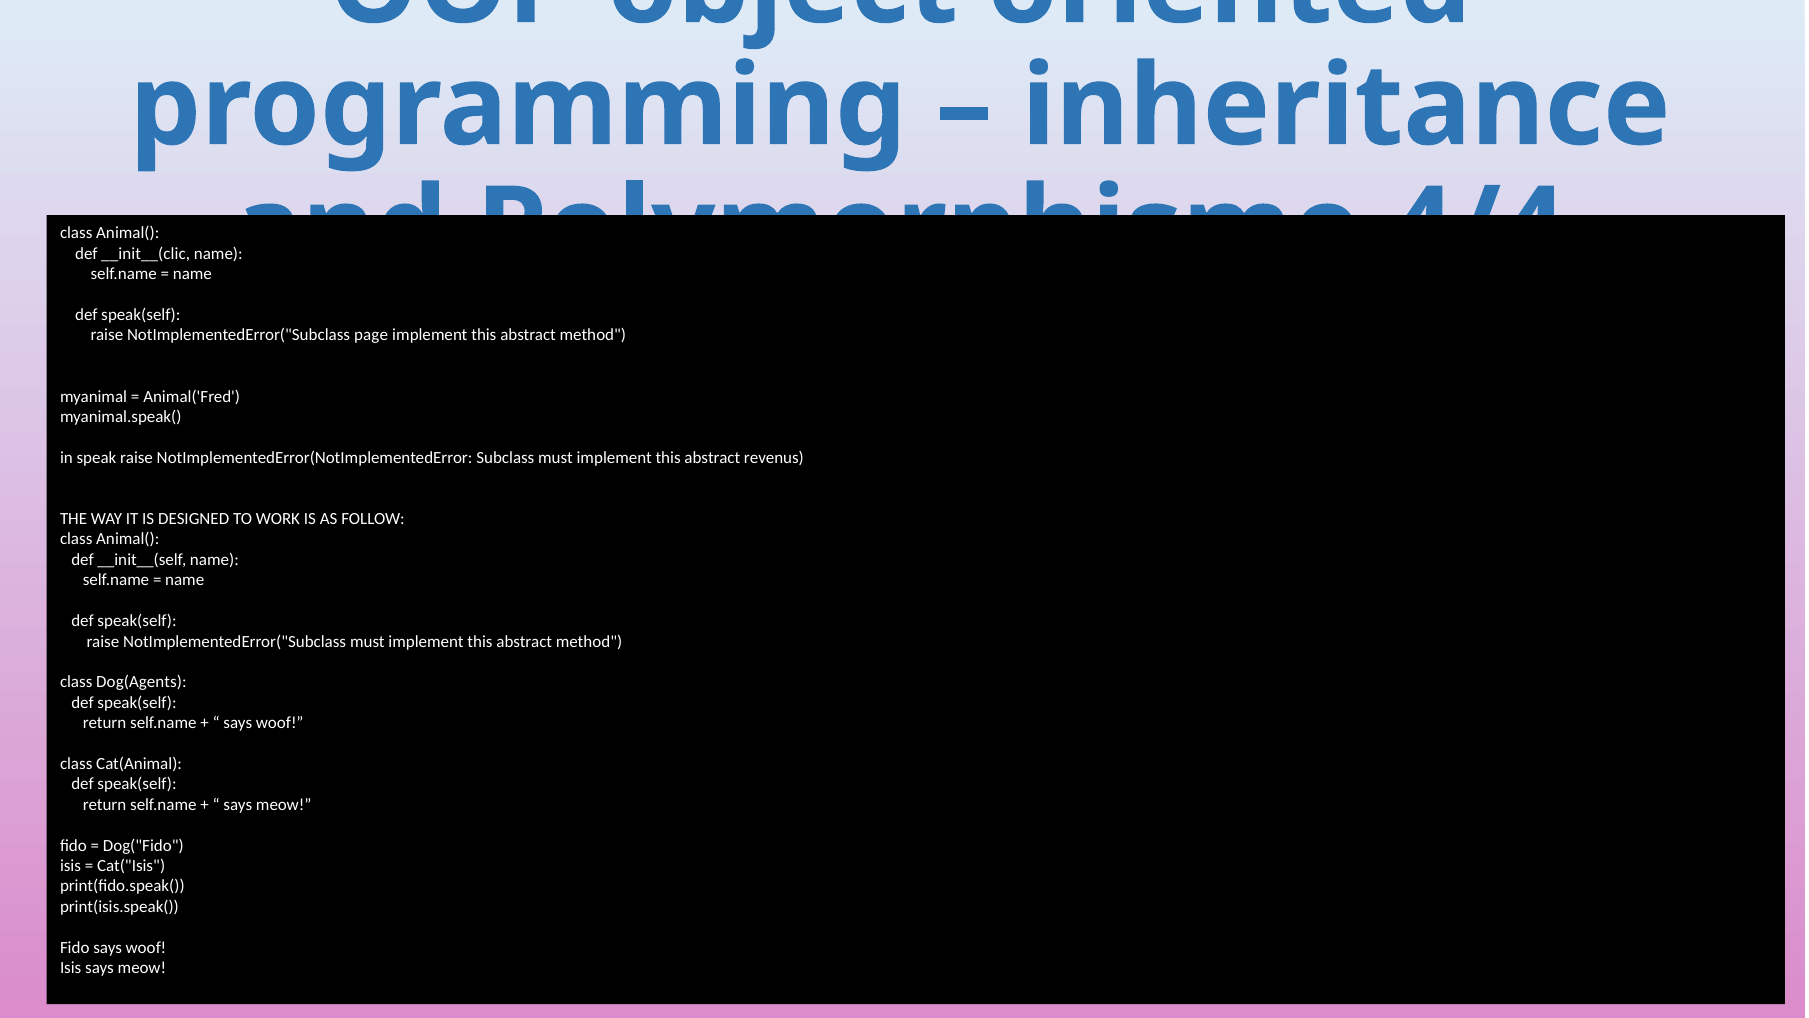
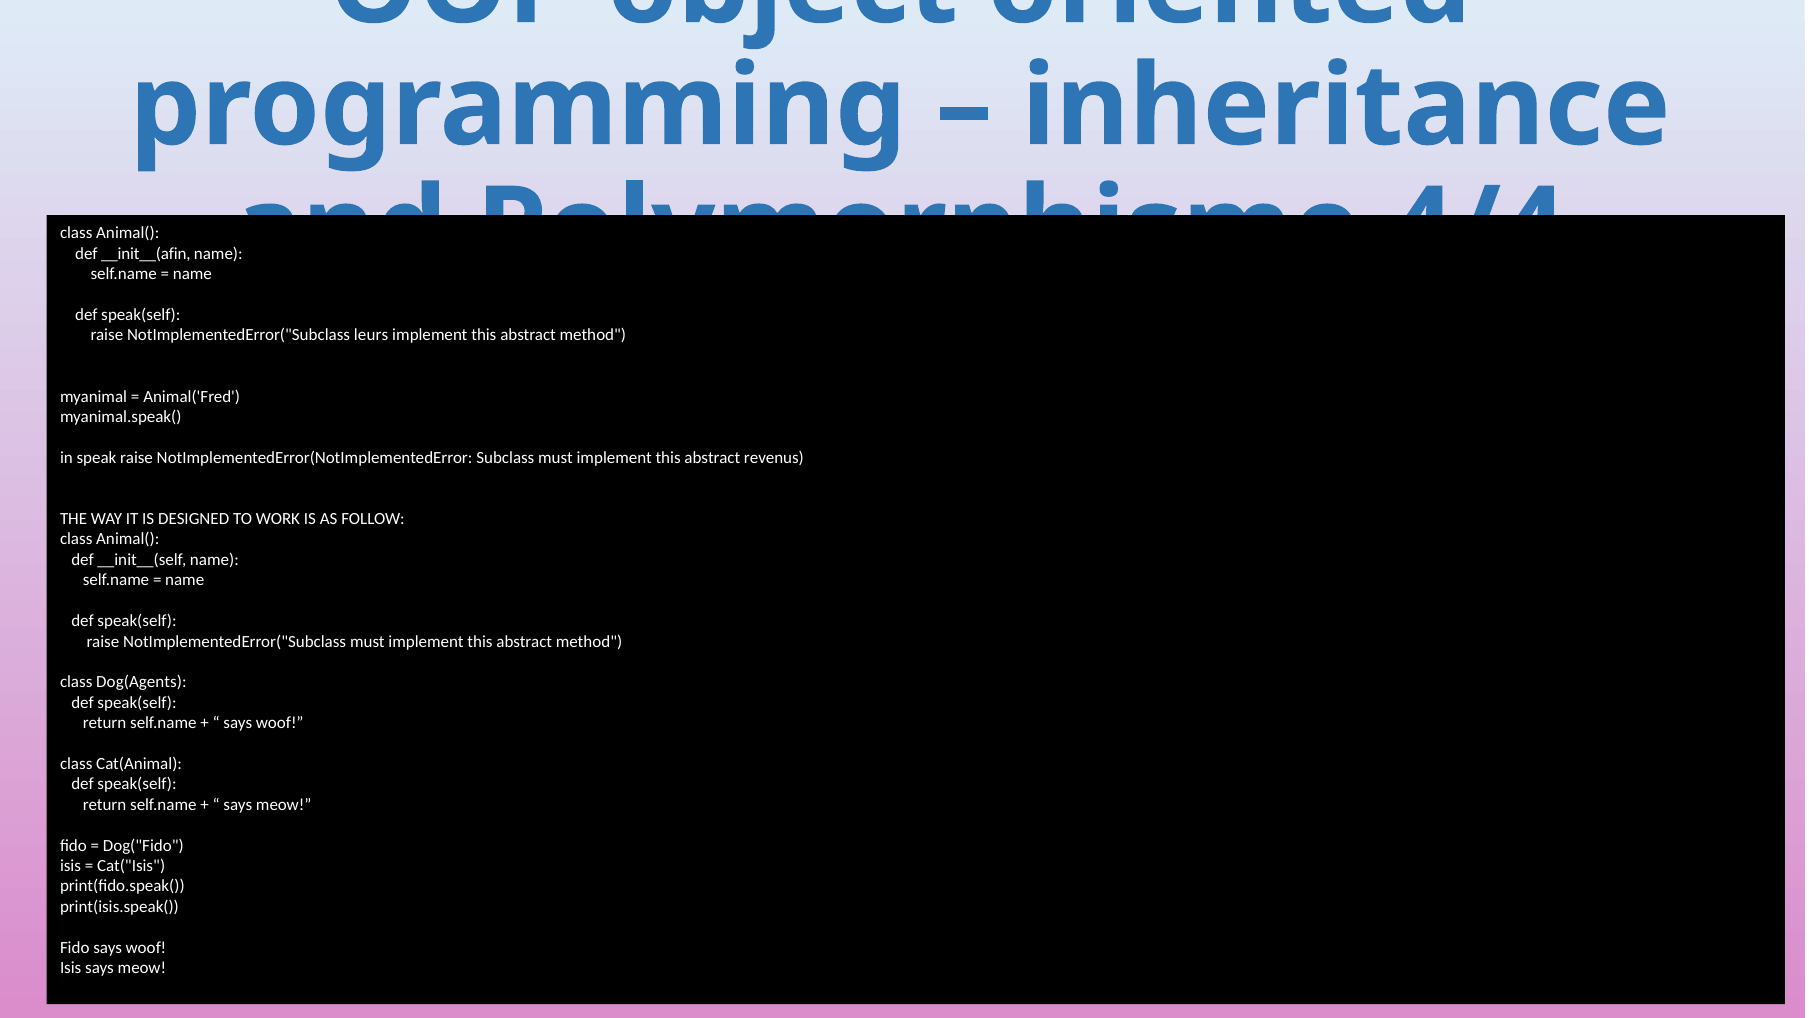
__init__(clic: __init__(clic -> __init__(afin (146, 253)
page: page -> leurs (371, 335)
